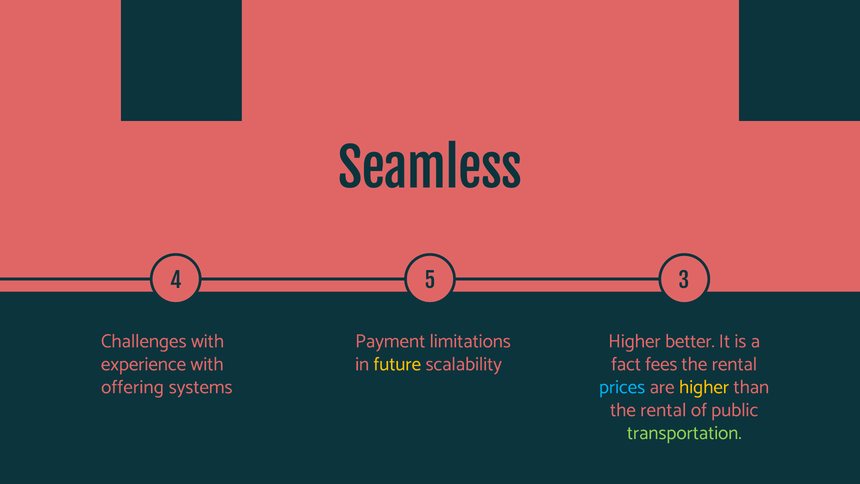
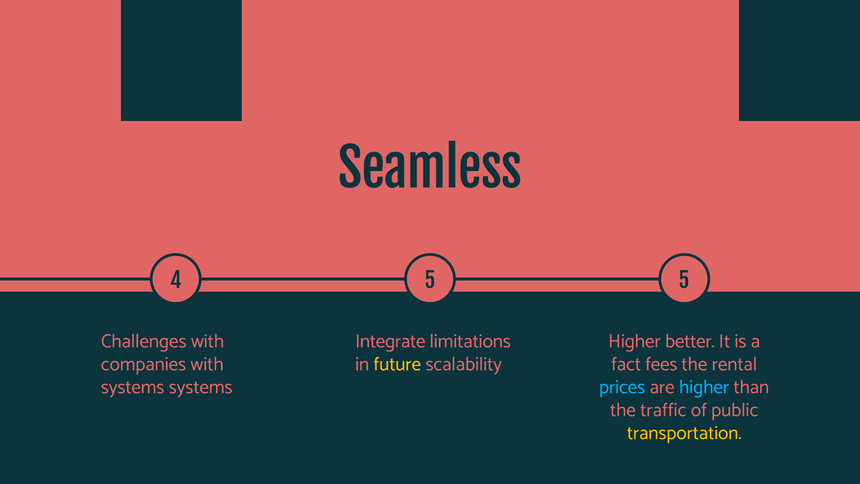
5 3: 3 -> 5 (684, 281)
Payment: Payment -> Integrate (390, 341)
experience: experience -> companies (144, 364)
offering: offering -> systems (133, 387)
higher colour: yellow -> light blue (704, 387)
rental: rental -> traffic (663, 410)
transportation colour: light green -> yellow (684, 433)
